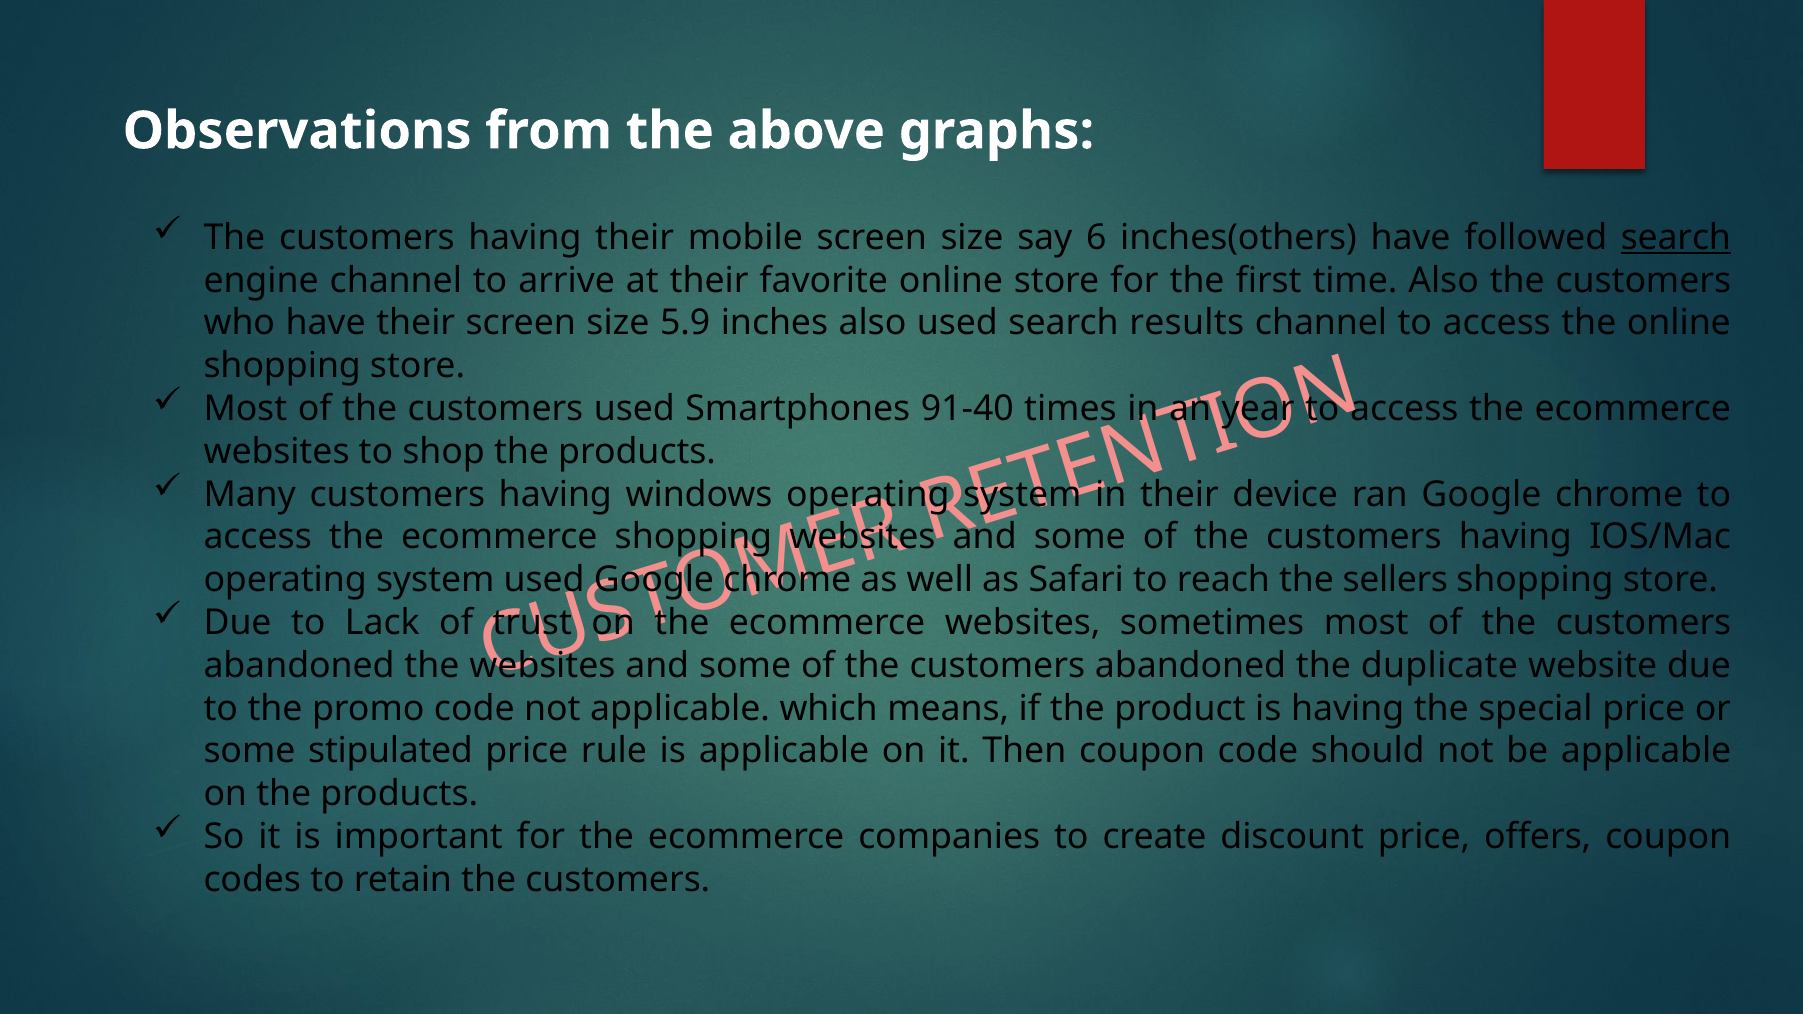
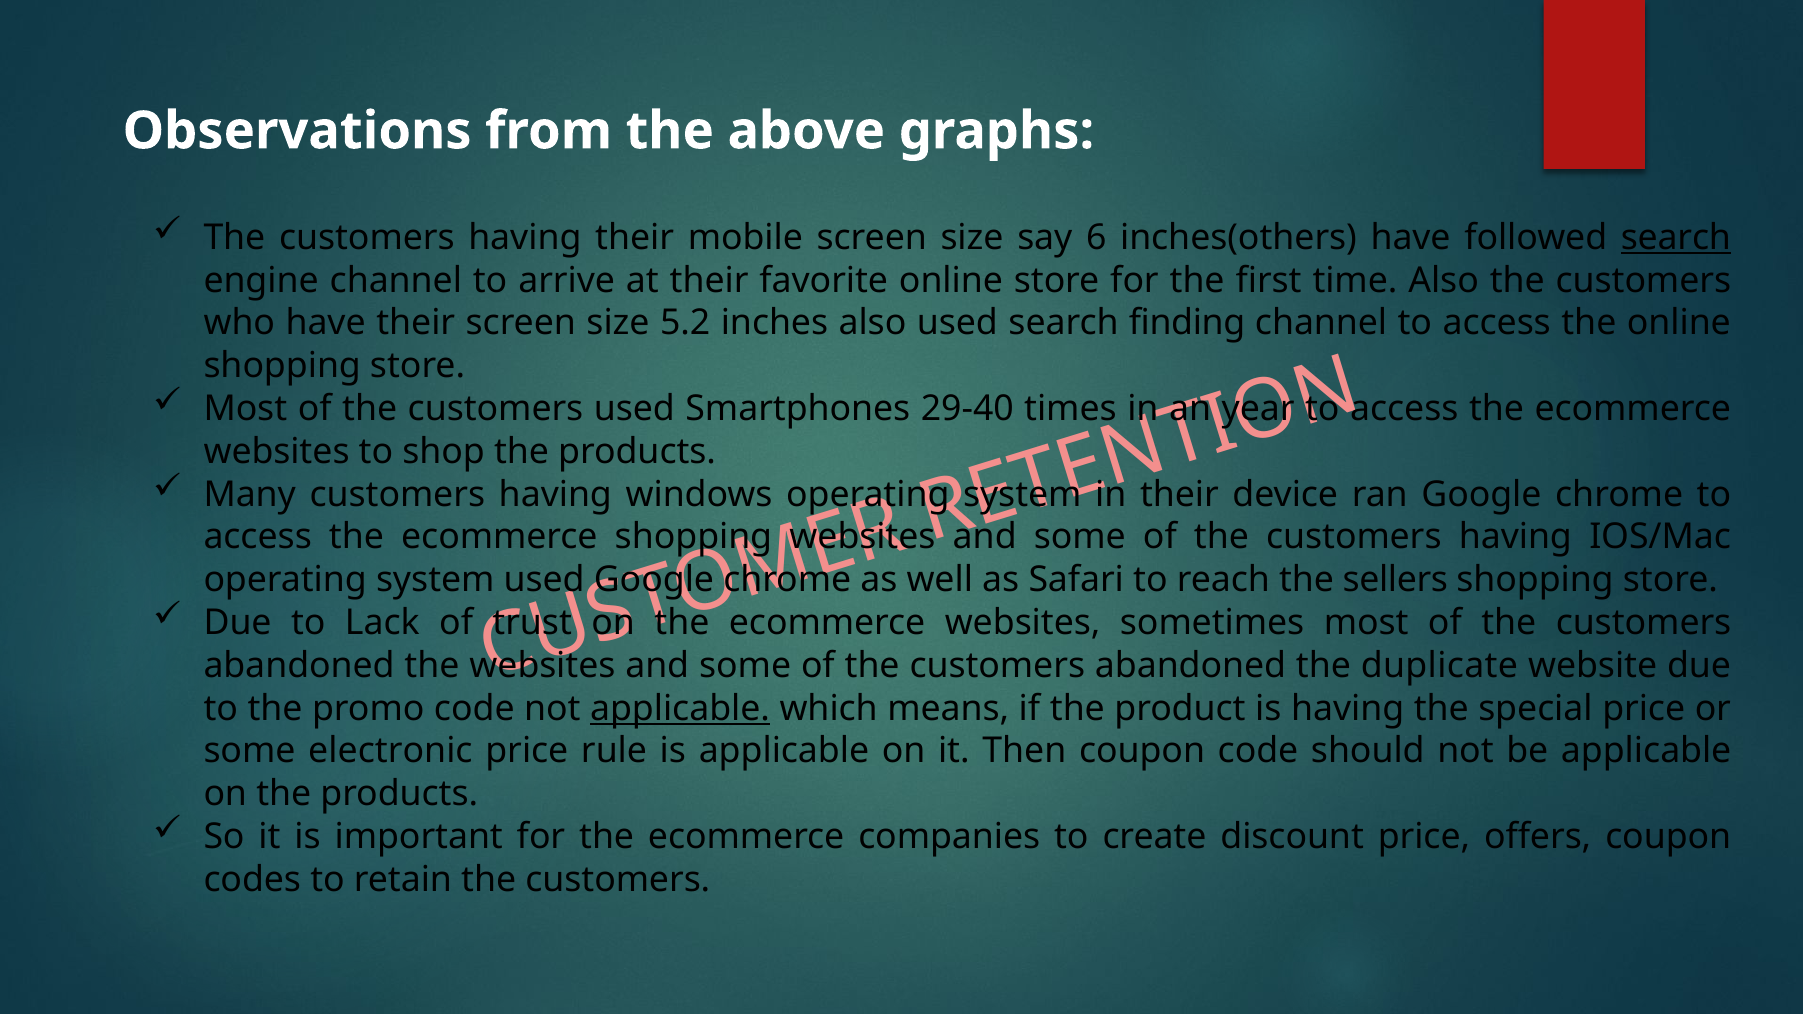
5.9: 5.9 -> 5.2 (685, 323)
results: results -> finding (1187, 323)
91-40: 91-40 -> 29-40 (967, 409)
applicable underline: none -> present (680, 708)
stipulated: stipulated -> electronic (390, 751)
